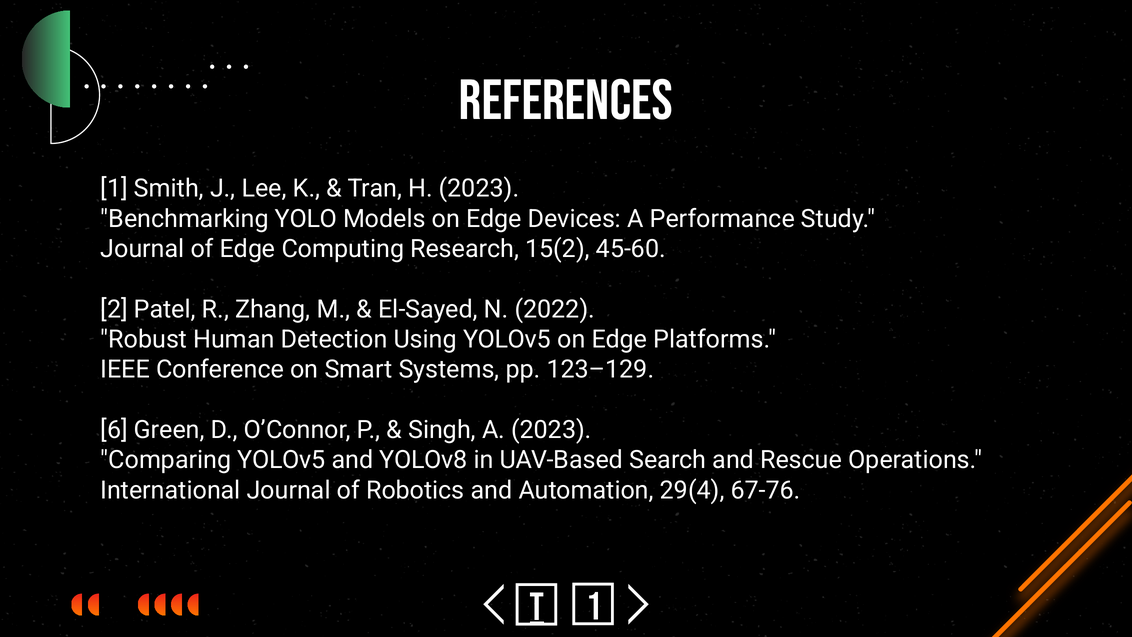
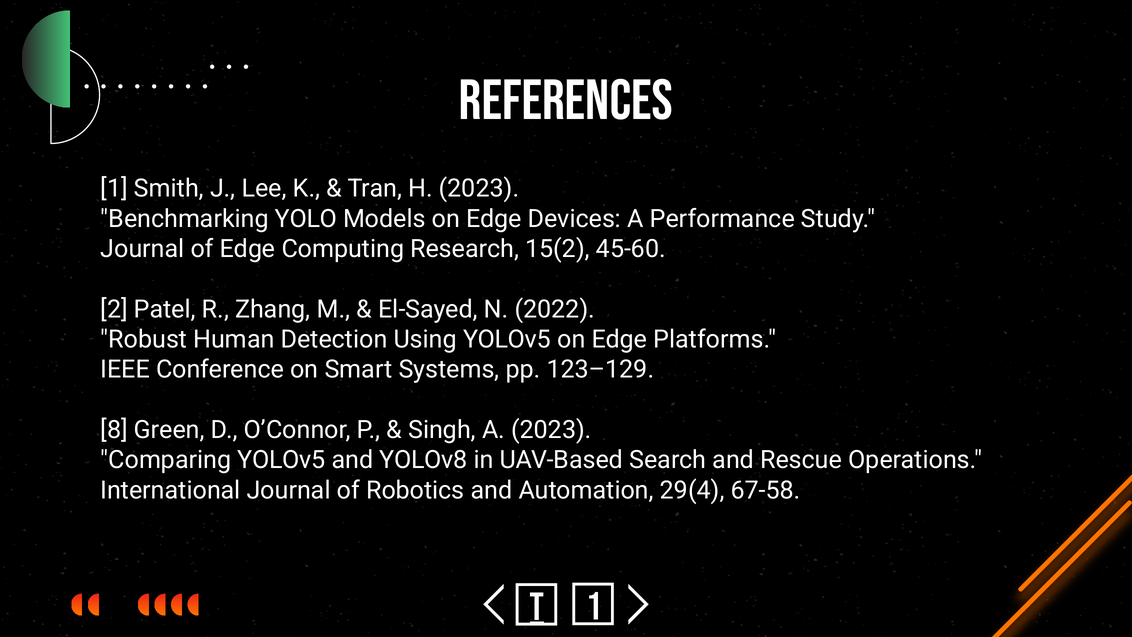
6: 6 -> 8 (114, 430)
67-76: 67-76 -> 67-58 (766, 490)
